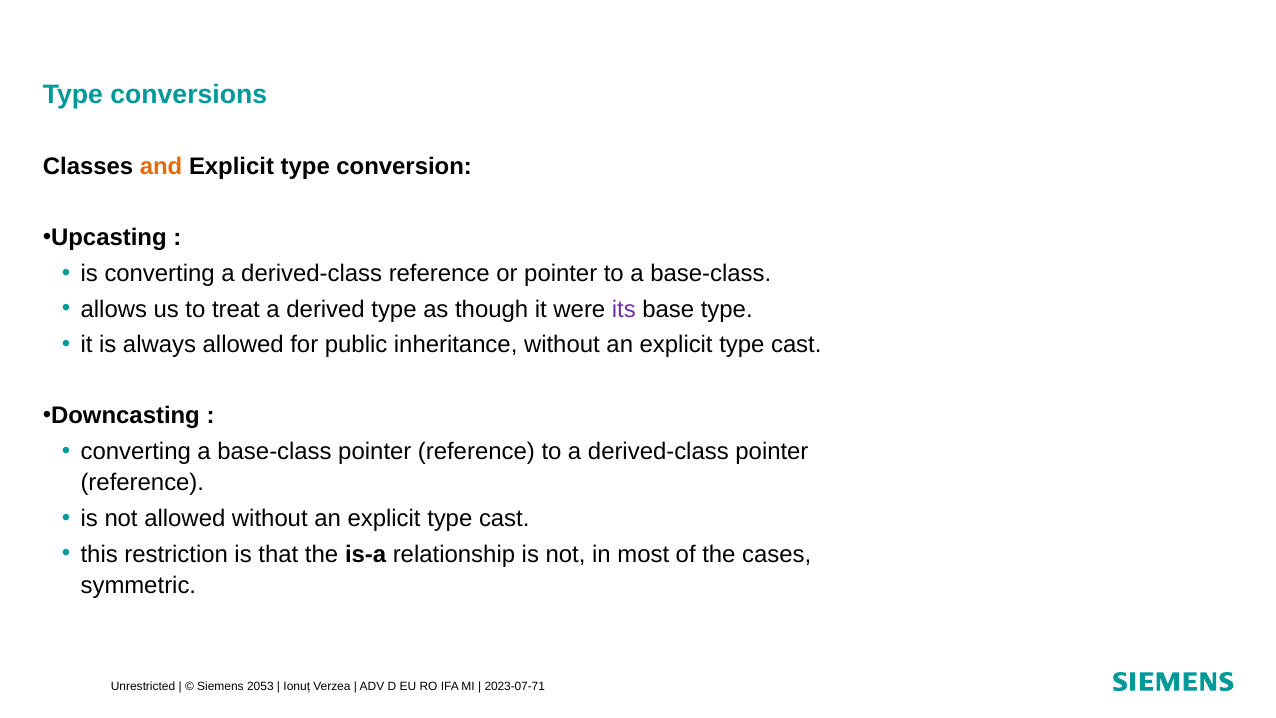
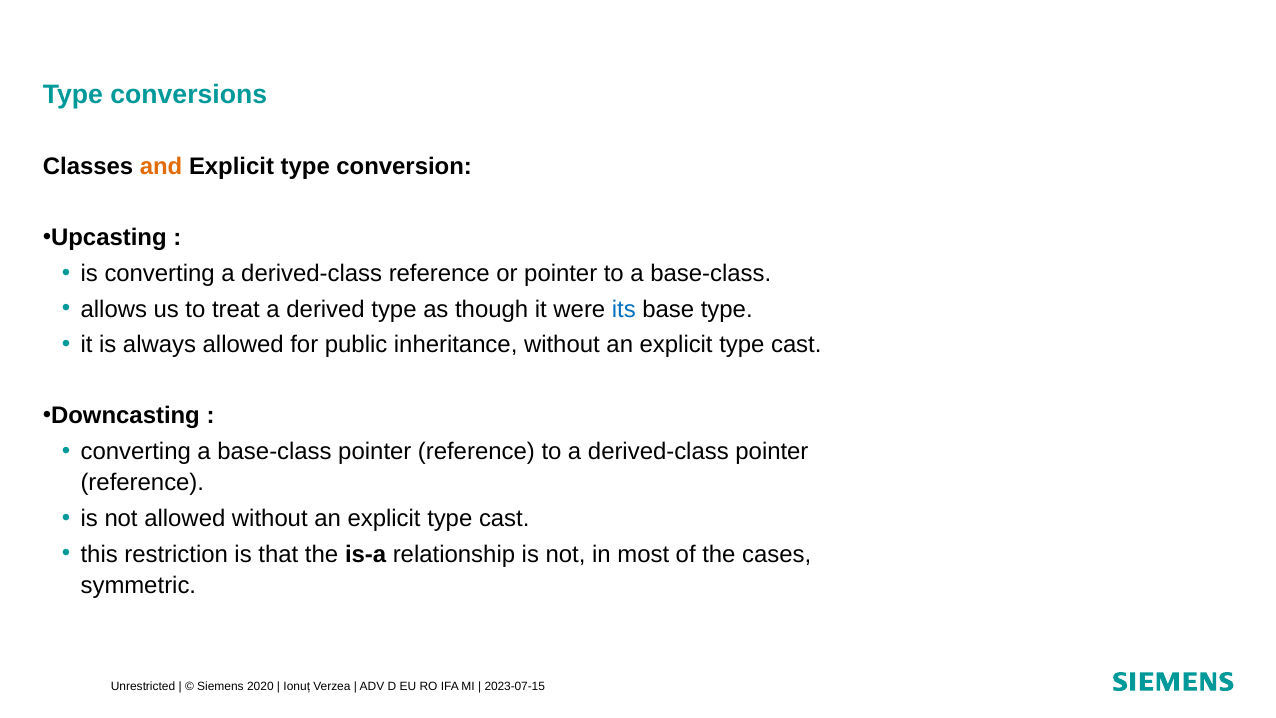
its colour: purple -> blue (624, 309)
2053: 2053 -> 2020 (260, 687)
2023-07-71: 2023-07-71 -> 2023-07-15 (515, 687)
